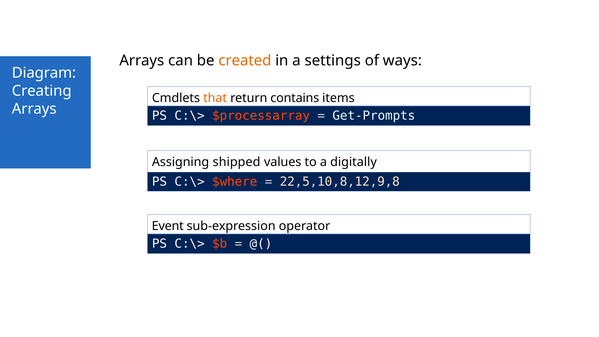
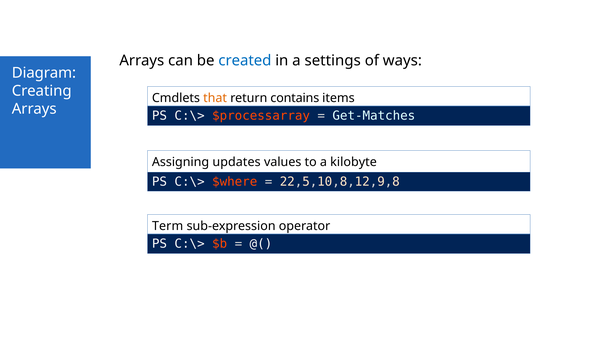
created colour: orange -> blue (245, 60)
Get-Prompts: Get-Prompts -> Get-Matches (374, 116)
shipped: shipped -> updates (237, 162)
digitally: digitally -> kilobyte (354, 162)
Event: Event -> Term (168, 226)
